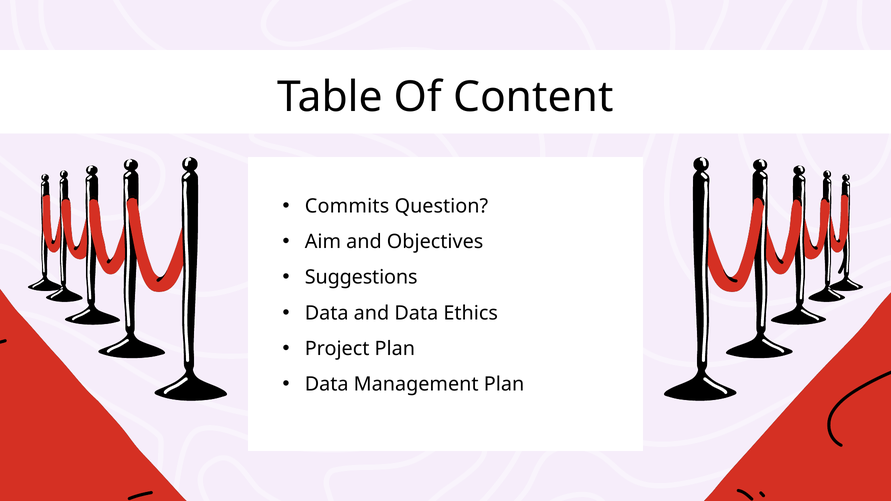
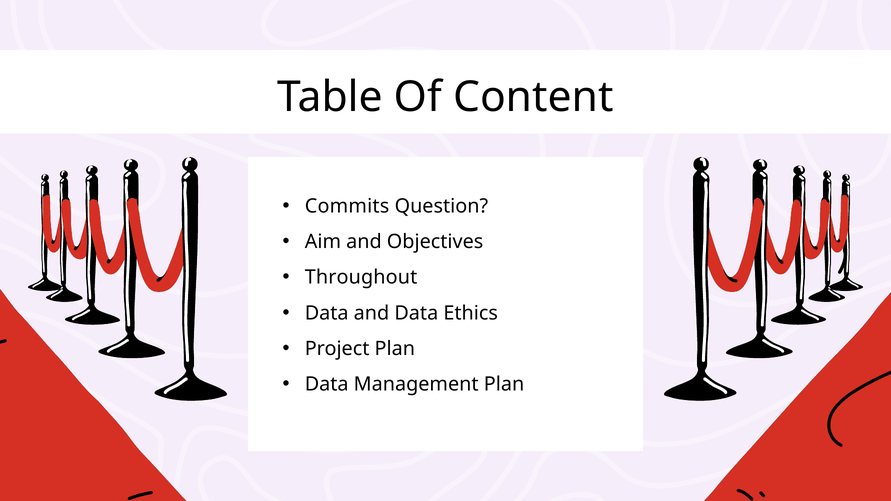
Suggestions: Suggestions -> Throughout (361, 277)
